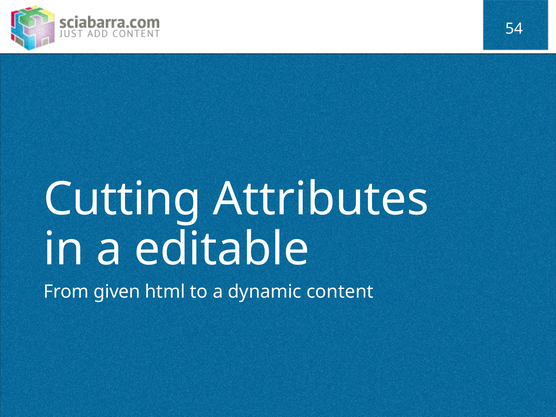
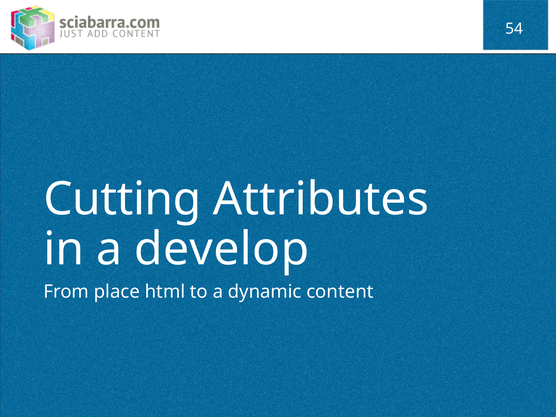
editable: editable -> develop (222, 249)
given: given -> place (117, 292)
